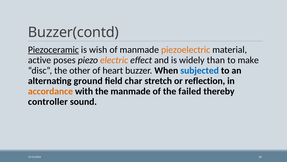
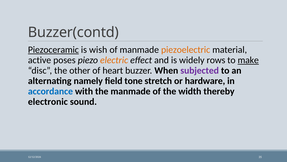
than: than -> rows (216, 60)
make underline: none -> present (248, 60)
subjected colour: blue -> purple (200, 70)
ground: ground -> namely (88, 81)
char: char -> tone (134, 81)
reflection: reflection -> hardware (205, 81)
accordance colour: orange -> blue (50, 91)
failed: failed -> width (190, 91)
controller: controller -> electronic (48, 101)
